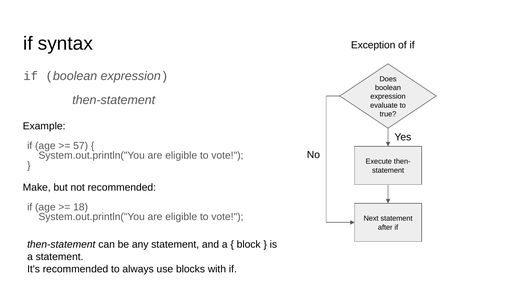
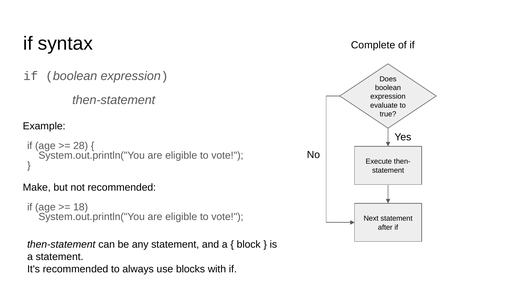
Exception: Exception -> Complete (373, 45)
57: 57 -> 28 (81, 146)
